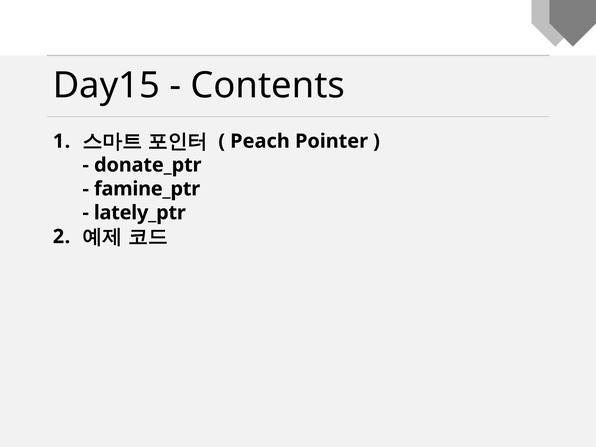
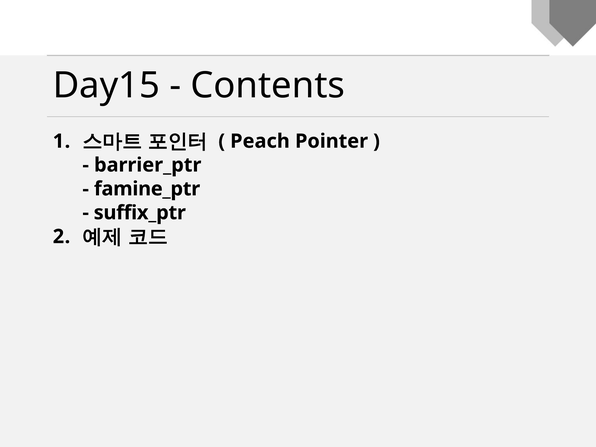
donate_ptr: donate_ptr -> barrier_ptr (148, 165)
lately_ptr: lately_ptr -> suffix_ptr (140, 213)
